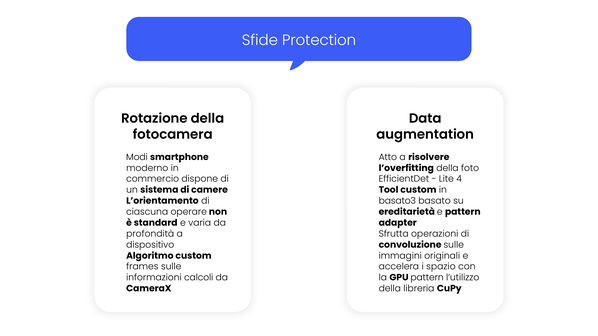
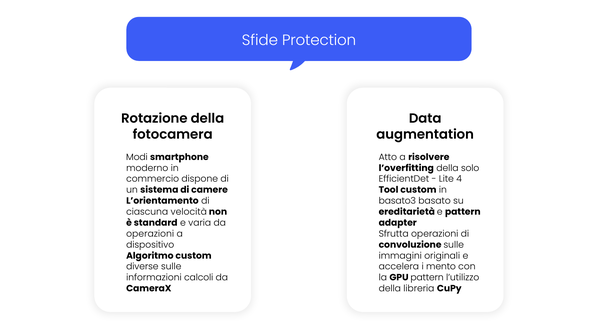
foto: foto -> solo (470, 168)
operare: operare -> velocità (189, 212)
profondità: profondità -> operazioni (150, 234)
frames: frames -> diverse (142, 267)
spazio: spazio -> mento (441, 267)
